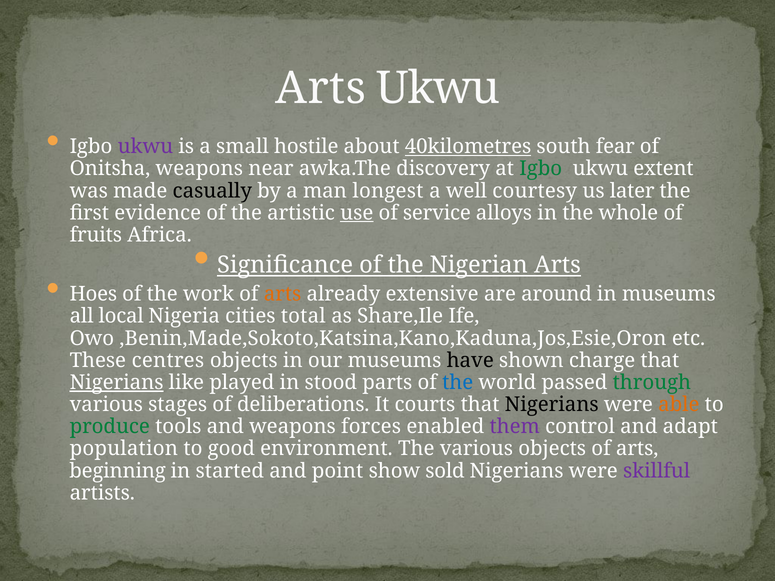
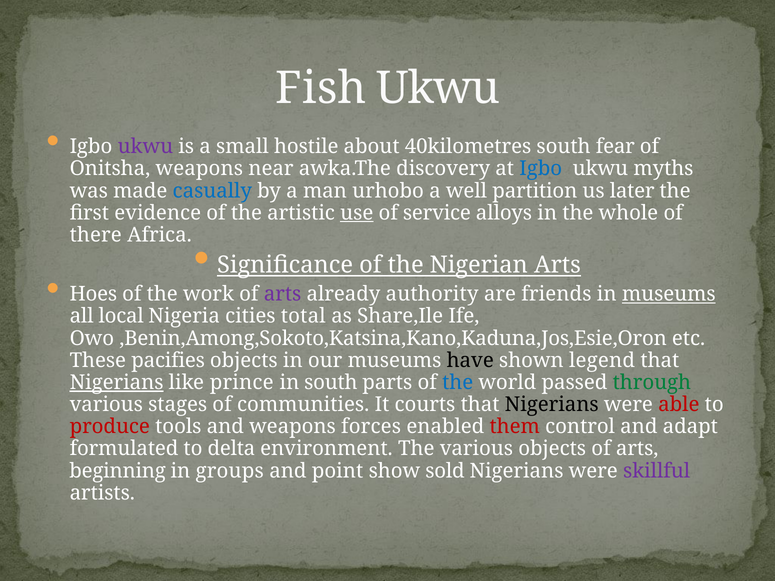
Arts: Arts -> Fish (321, 88)
40kilometres underline: present -> none (468, 147)
Igbo colour: green -> blue (541, 169)
extent: extent -> myths (663, 169)
casually colour: black -> blue (212, 191)
longest: longest -> urhobo (388, 191)
courtesy: courtesy -> partition (535, 191)
fruits: fruits -> there (96, 235)
arts colour: orange -> purple (283, 294)
extensive: extensive -> authority (432, 294)
around: around -> friends (556, 294)
museums underline: none -> present (669, 294)
,Benin,Made,Sokoto,Katsina,Kano,Kaduna,Jos,Esie,Oron: ,Benin,Made,Sokoto,Katsina,Kano,Kaduna,Jos,Esie,Oron -> ,Benin,Among,Sokoto,Katsina,Kano,Kaduna,Jos,Esie,Oron (393, 338)
centres: centres -> pacifies (168, 361)
charge: charge -> legend (602, 361)
played: played -> prince (242, 383)
in stood: stood -> south (331, 383)
deliberations: deliberations -> communities (303, 405)
able colour: orange -> red (679, 405)
produce colour: green -> red (110, 427)
them colour: purple -> red (515, 427)
population: population -> formulated (124, 449)
good: good -> delta (231, 449)
started: started -> groups (230, 471)
